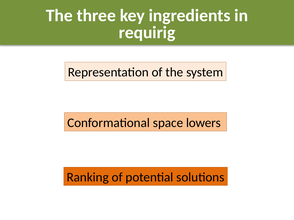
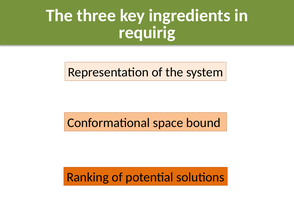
lowers: lowers -> bound (203, 123)
